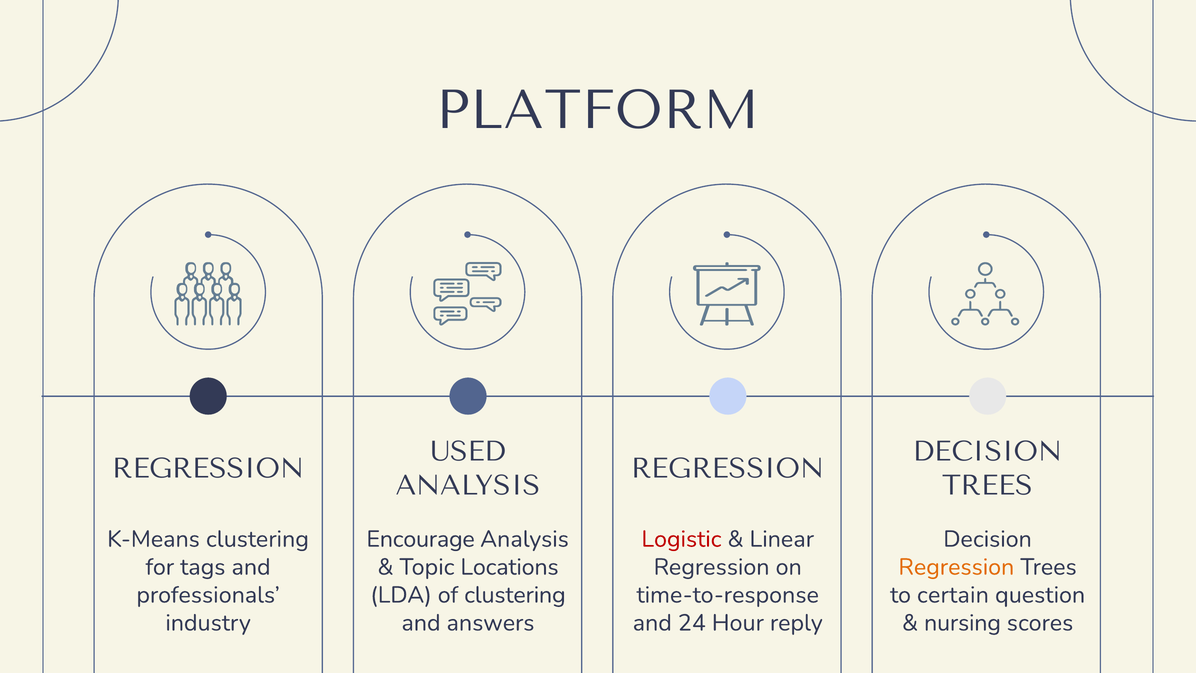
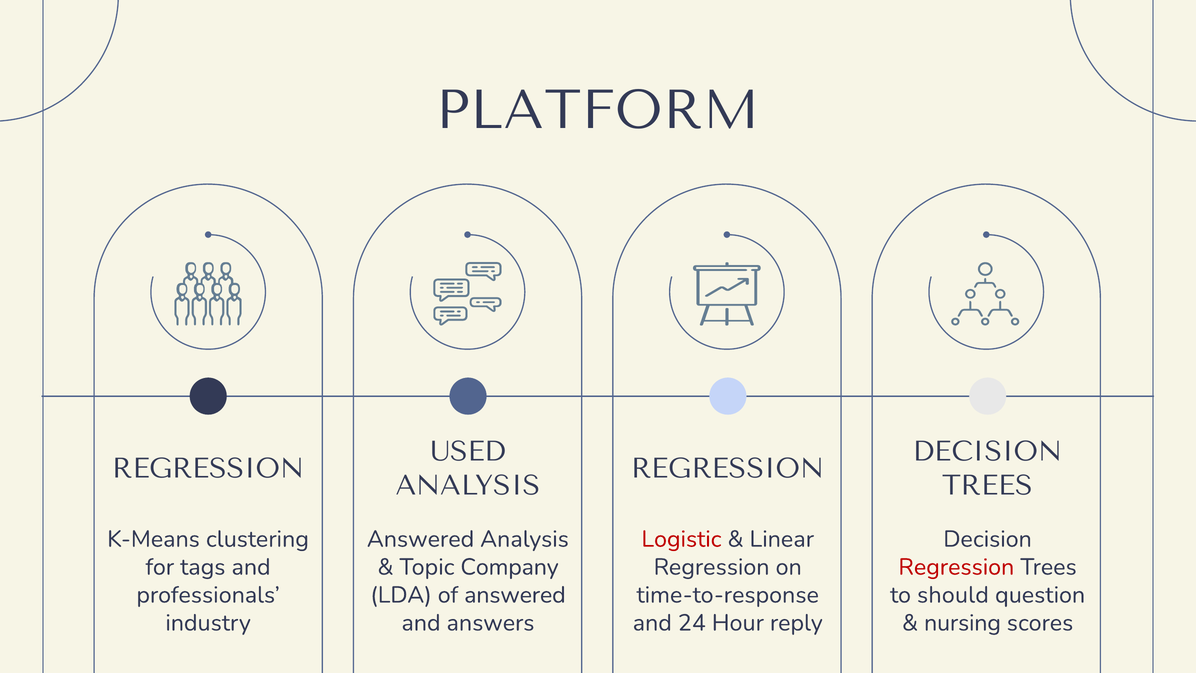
Encourage: Encourage -> Answered (421, 539)
Locations: Locations -> Company (510, 567)
Regression colour: orange -> red (956, 567)
of clustering: clustering -> answered (515, 595)
certain: certain -> should (953, 595)
